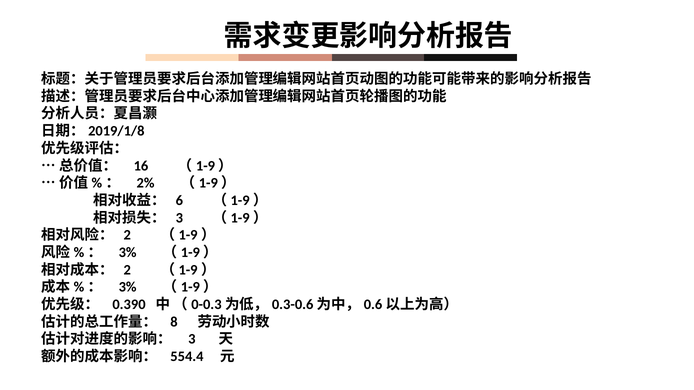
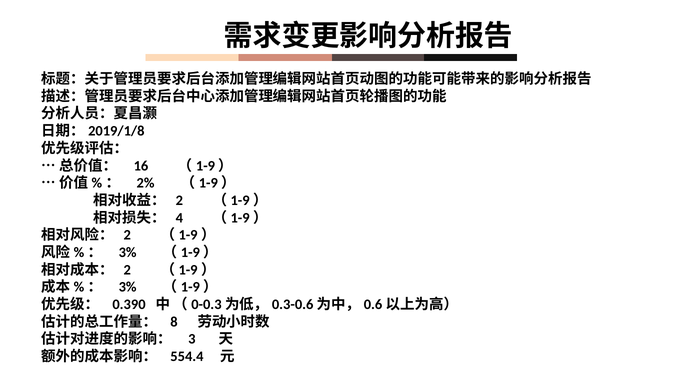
6: 6 -> 2 (179, 201)
3: 3 -> 4 (179, 218)
